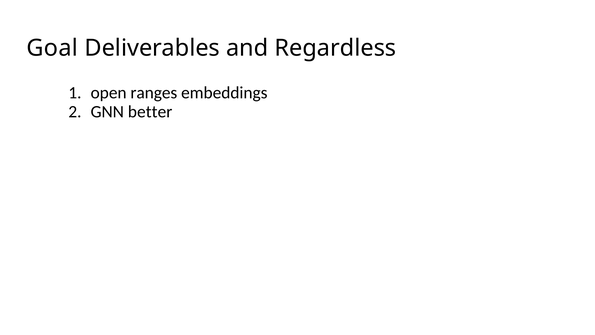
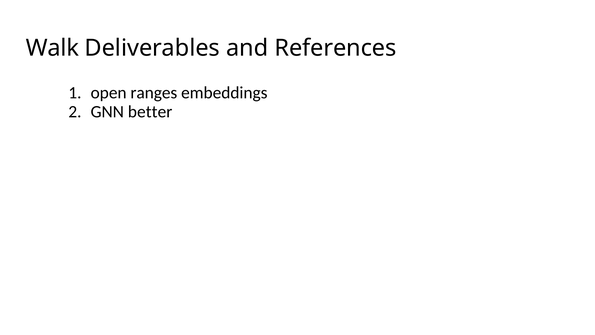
Goal: Goal -> Walk (52, 48)
Regardless: Regardless -> References (335, 48)
